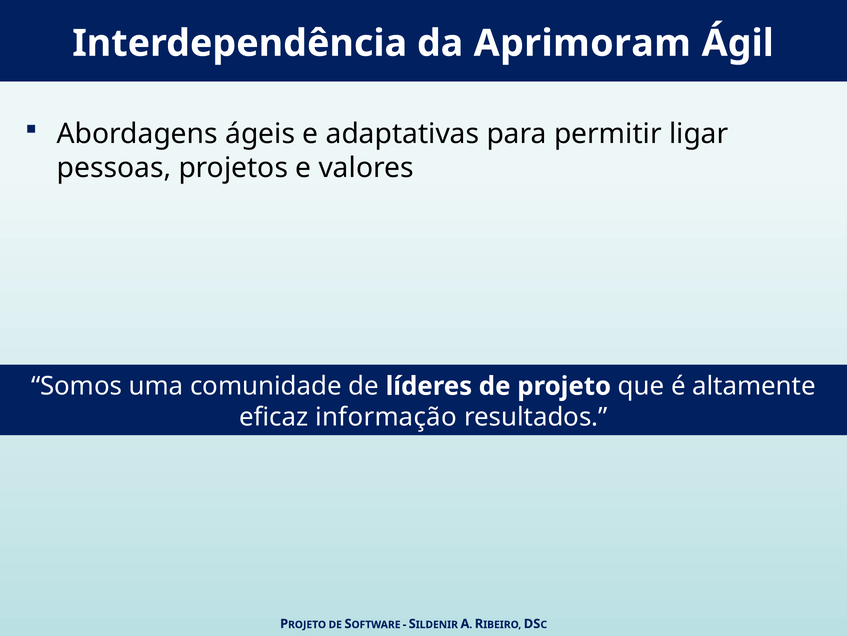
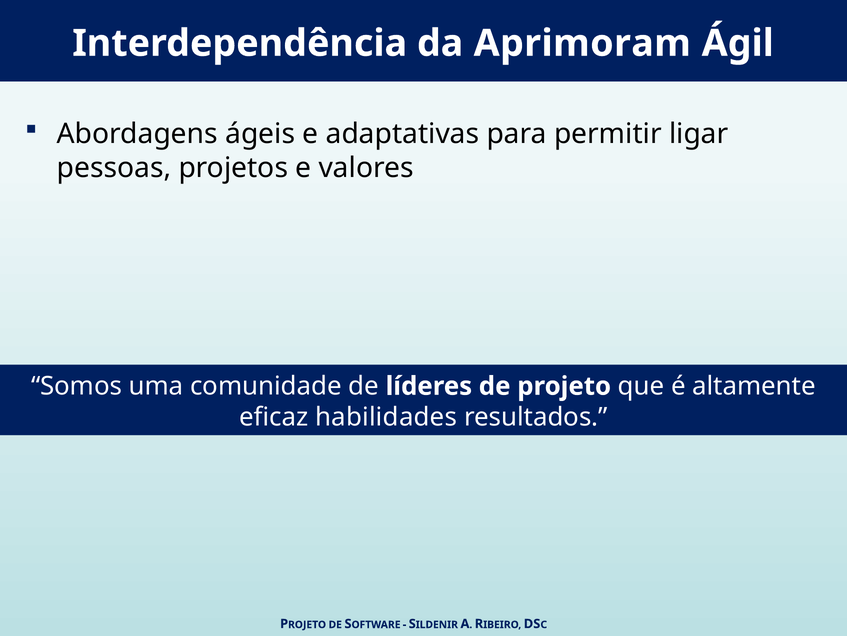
informação: informação -> habilidades (386, 417)
